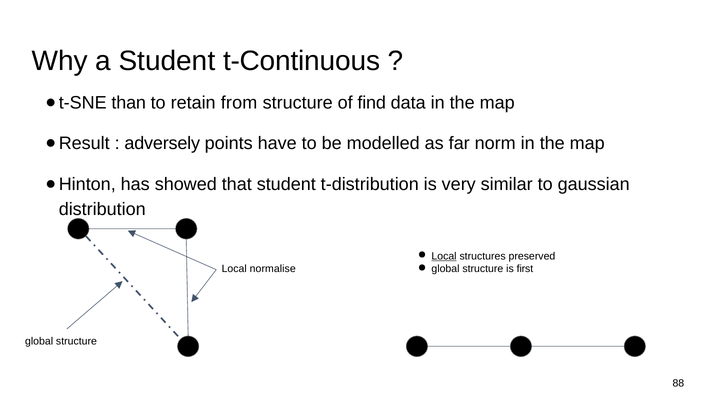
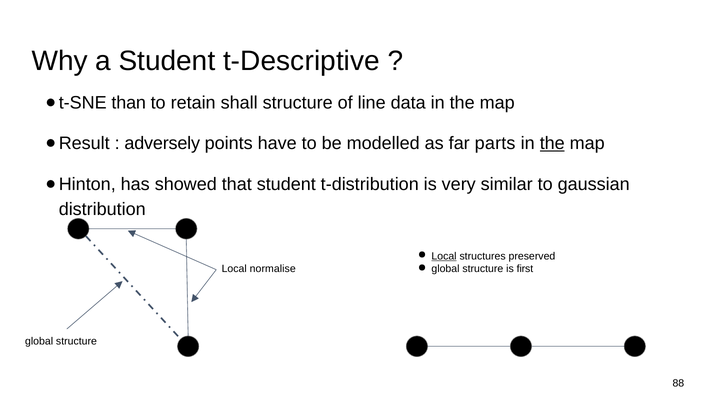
t-Continuous: t-Continuous -> t-Descriptive (301, 61)
from: from -> shall (239, 103)
find: find -> line (372, 103)
norm: norm -> parts (495, 143)
the underline: none -> present (552, 143)
